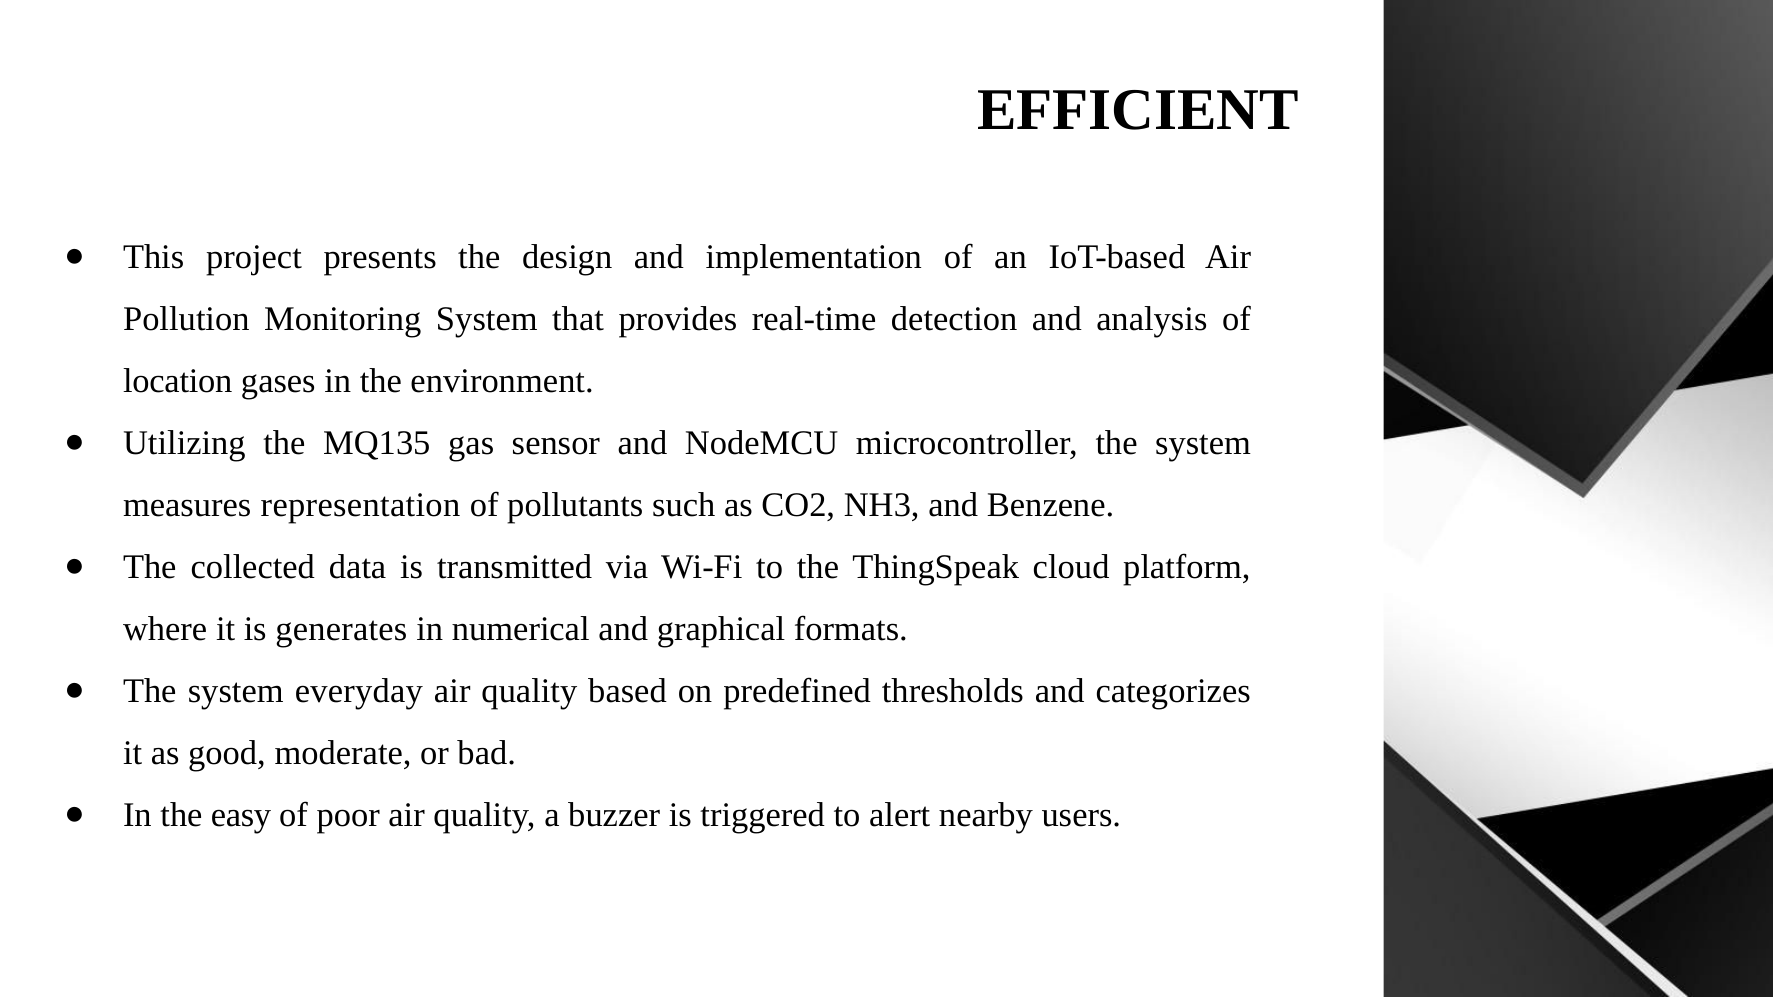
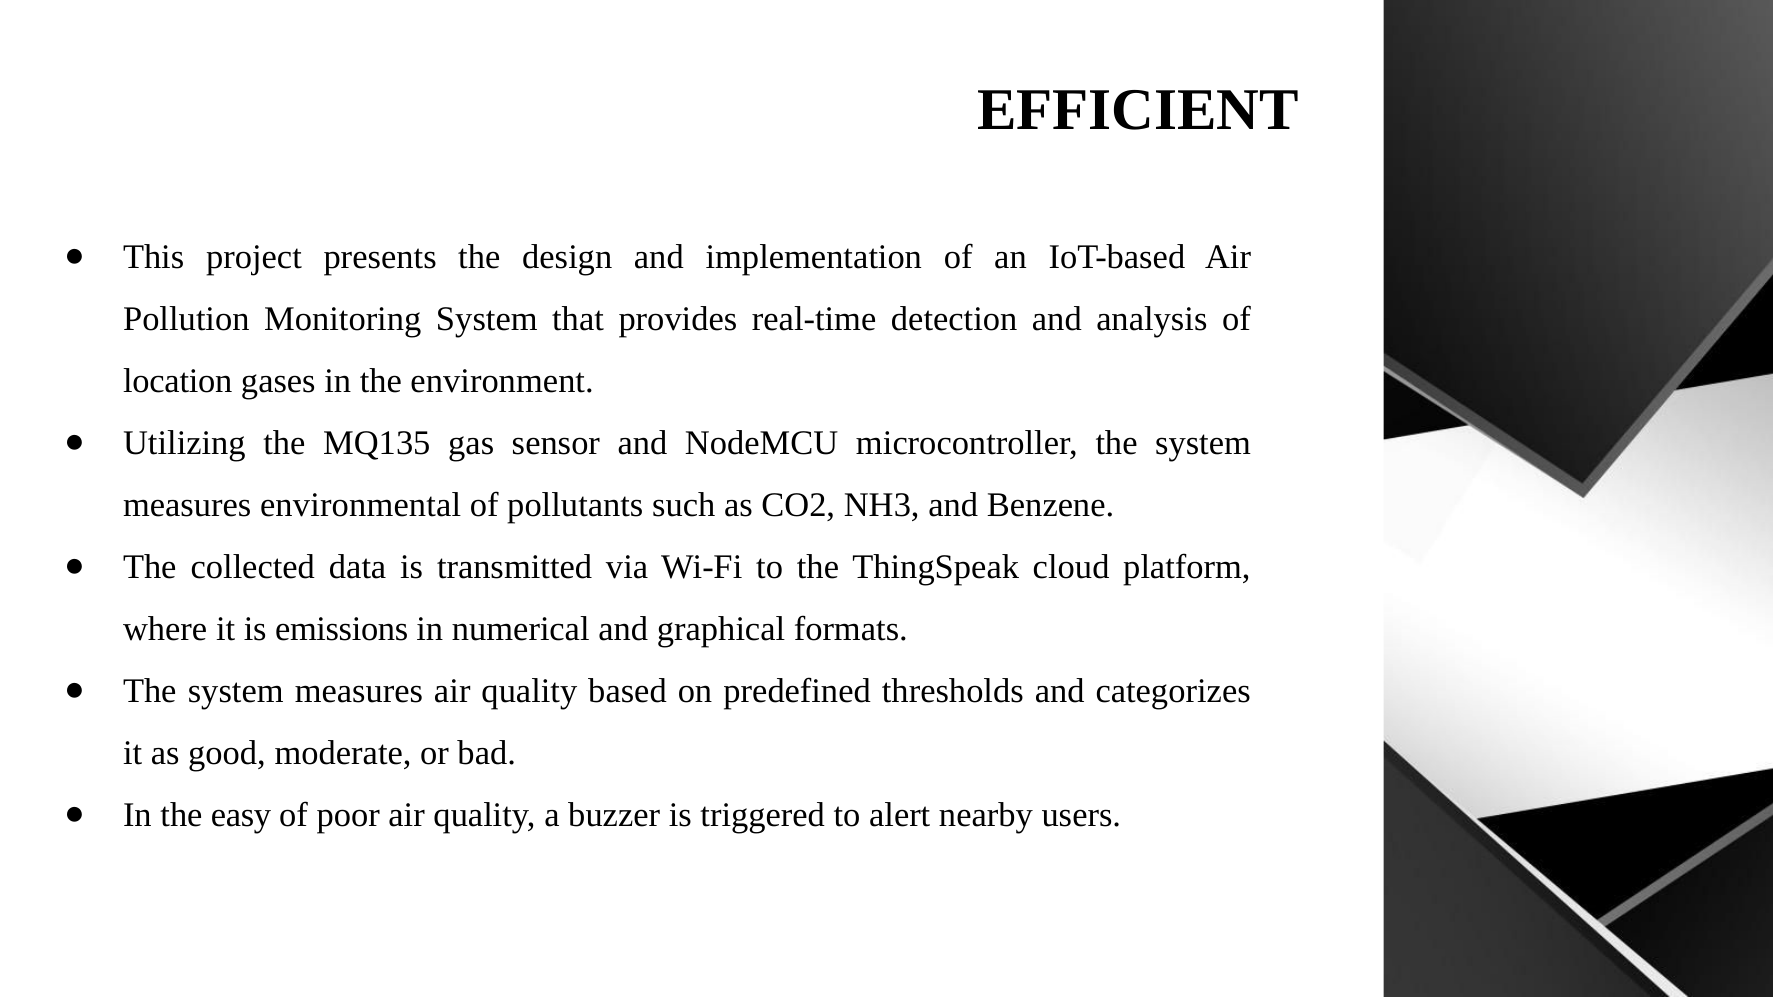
representation: representation -> environmental (361, 506)
generates: generates -> emissions (342, 630)
everyday: everyday -> measures (359, 692)
